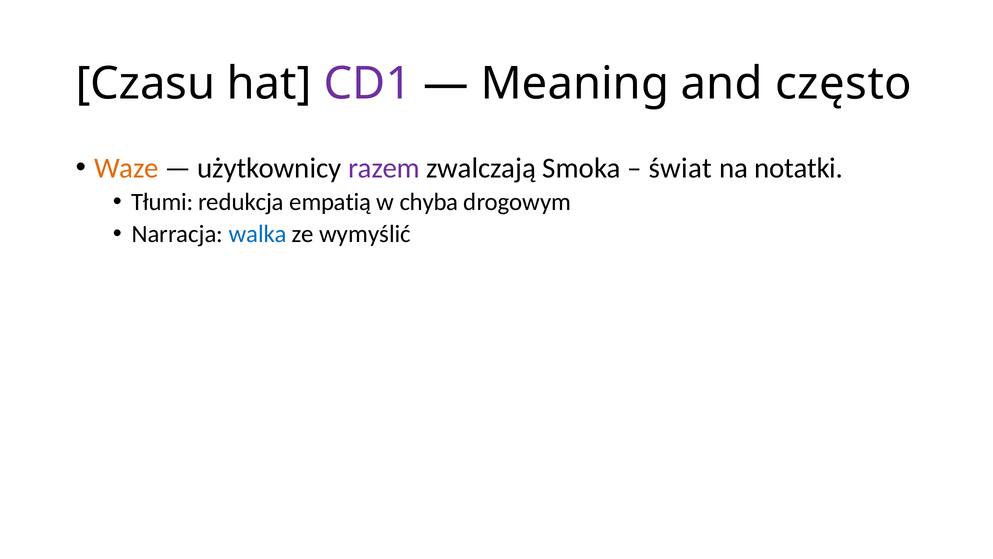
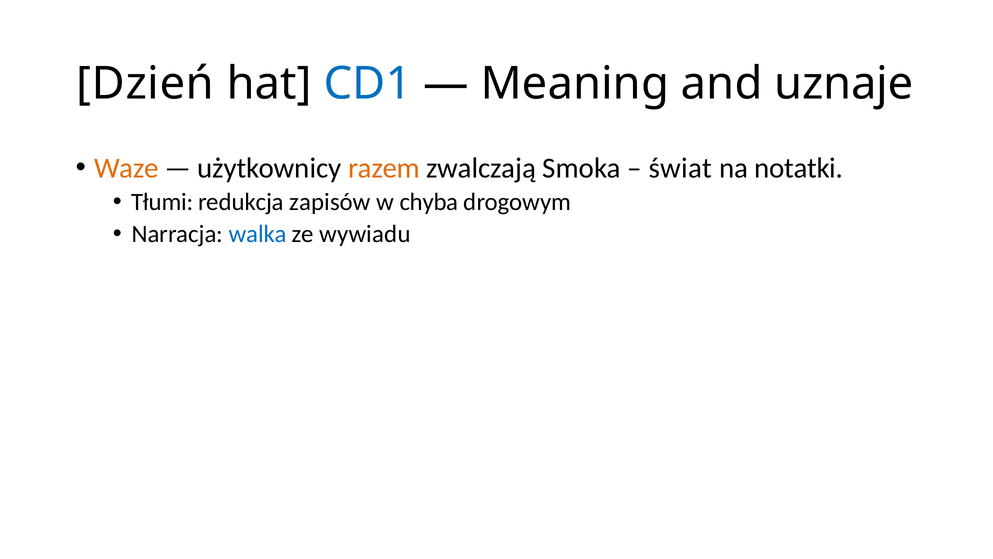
Czasu: Czasu -> Dzień (145, 83)
CD1 colour: purple -> blue (368, 83)
często: często -> uznaje (844, 83)
razem colour: purple -> orange (384, 168)
empatią: empatią -> zapisów (330, 202)
wymyślić: wymyślić -> wywiadu (365, 234)
